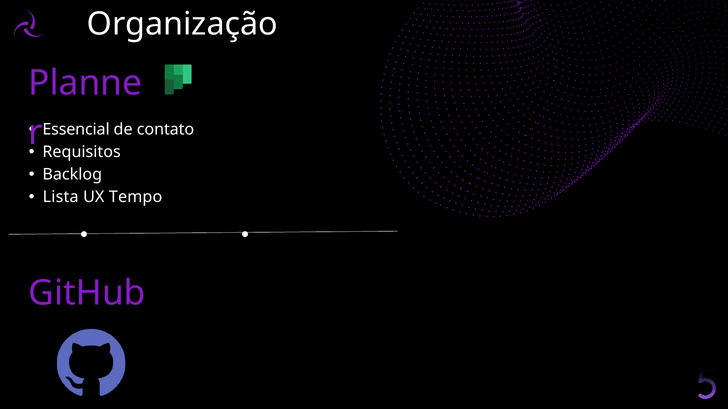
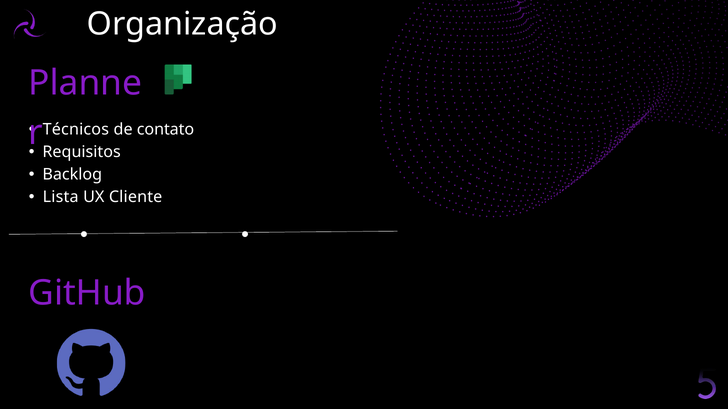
Essencial: Essencial -> Técnicos (76, 130)
Tempo: Tempo -> Cliente (136, 197)
